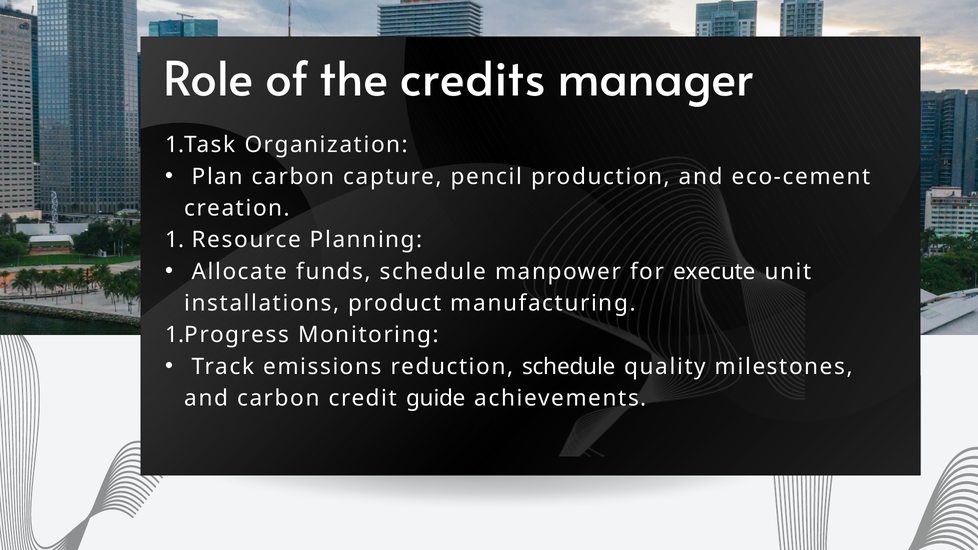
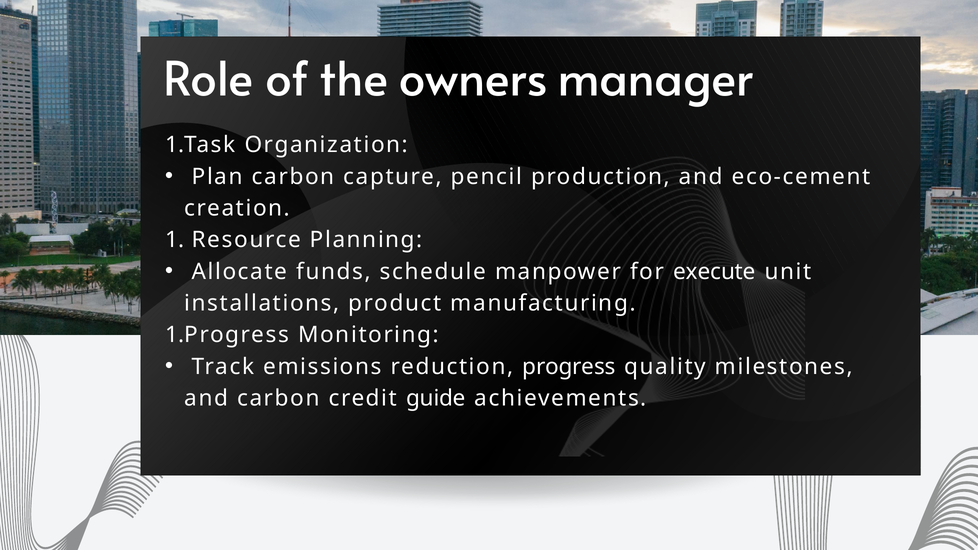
credits: credits -> owners (473, 80)
reduction schedule: schedule -> progress (569, 367)
